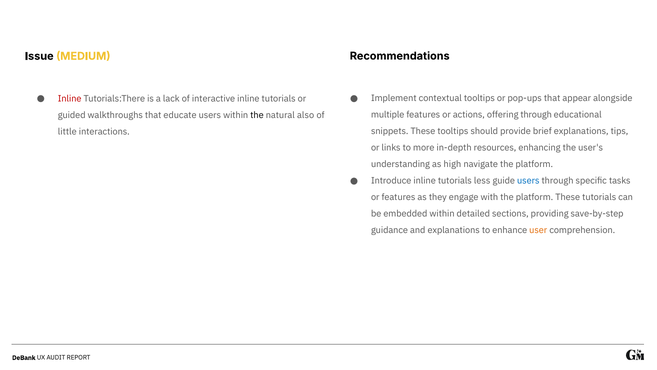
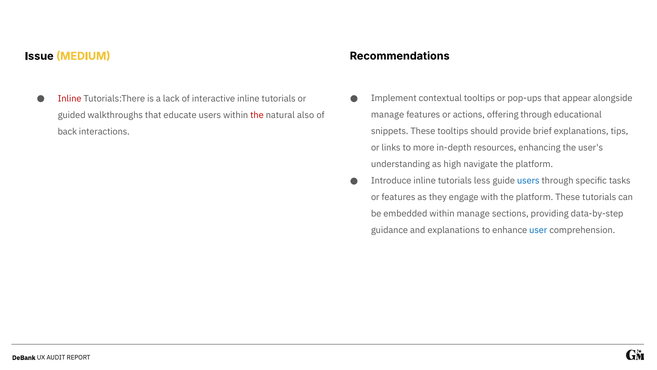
multiple: multiple -> manage (388, 115)
the colour: black -> red (257, 115)
little: little -> back (67, 131)
within detailed: detailed -> manage (473, 213)
save-by-step: save-by-step -> data-by-step (597, 213)
user colour: orange -> blue (538, 230)
